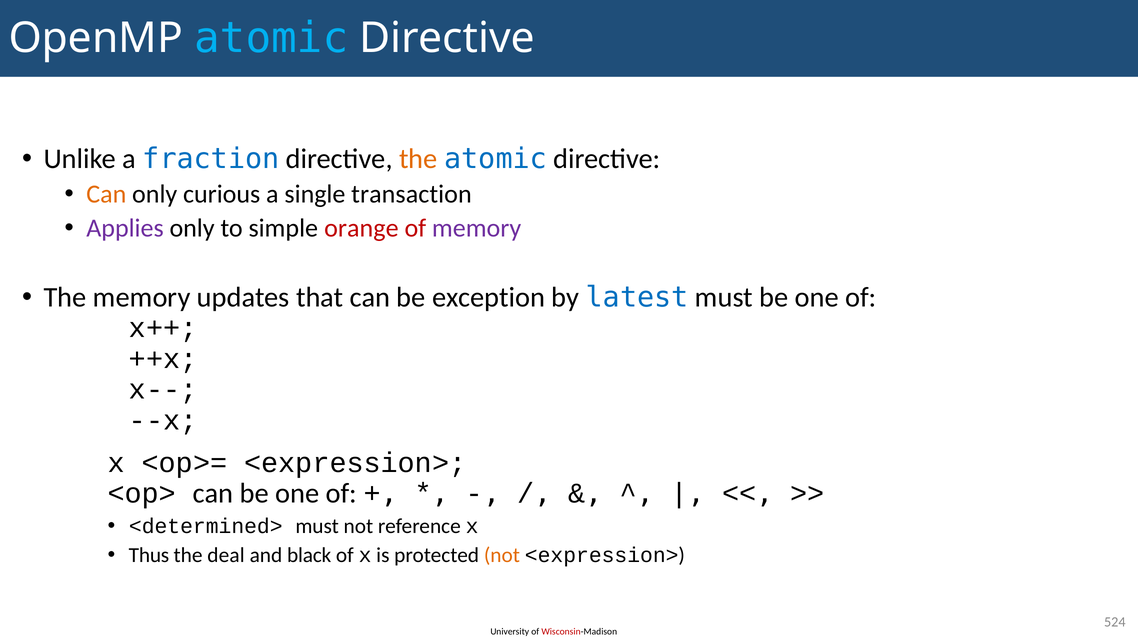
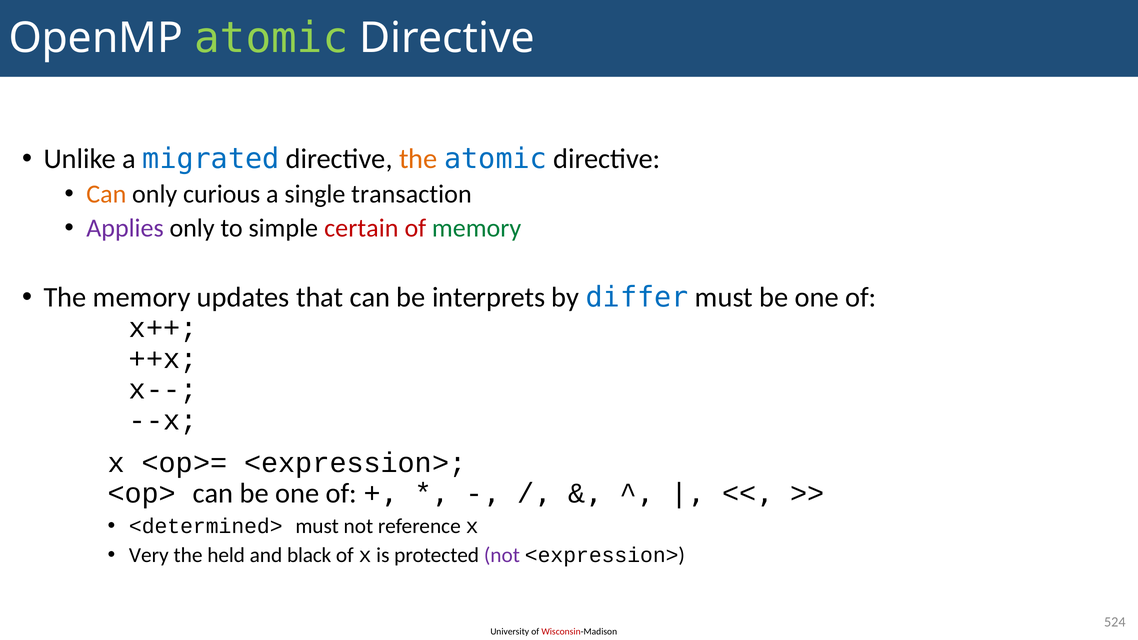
atomic colour: light blue -> light green (271, 38)
fraction: fraction -> migrated (211, 159)
orange: orange -> certain (361, 228)
memory colour: purple -> green (477, 228)
exception: exception -> interprets (489, 297)
latest: latest -> differ (637, 297)
Thus: Thus -> Very (149, 555)
deal: deal -> held (226, 555)
not colour: orange -> purple (502, 555)
